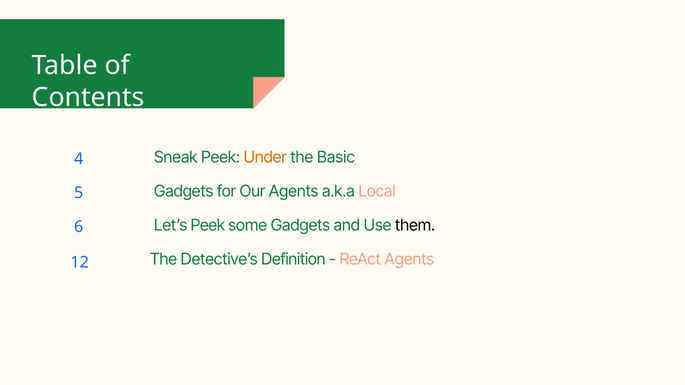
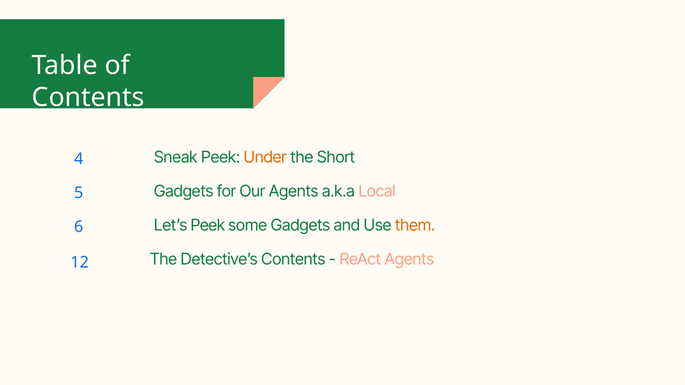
Basic: Basic -> Short (336, 157)
them colour: black -> orange (415, 226)
Detective’s Definition: Definition -> Contents (293, 260)
